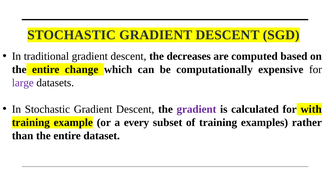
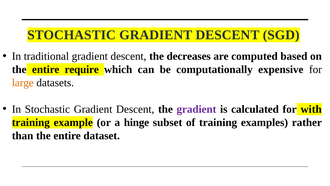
change: change -> require (82, 69)
large colour: purple -> orange (23, 83)
every: every -> hinge (136, 122)
